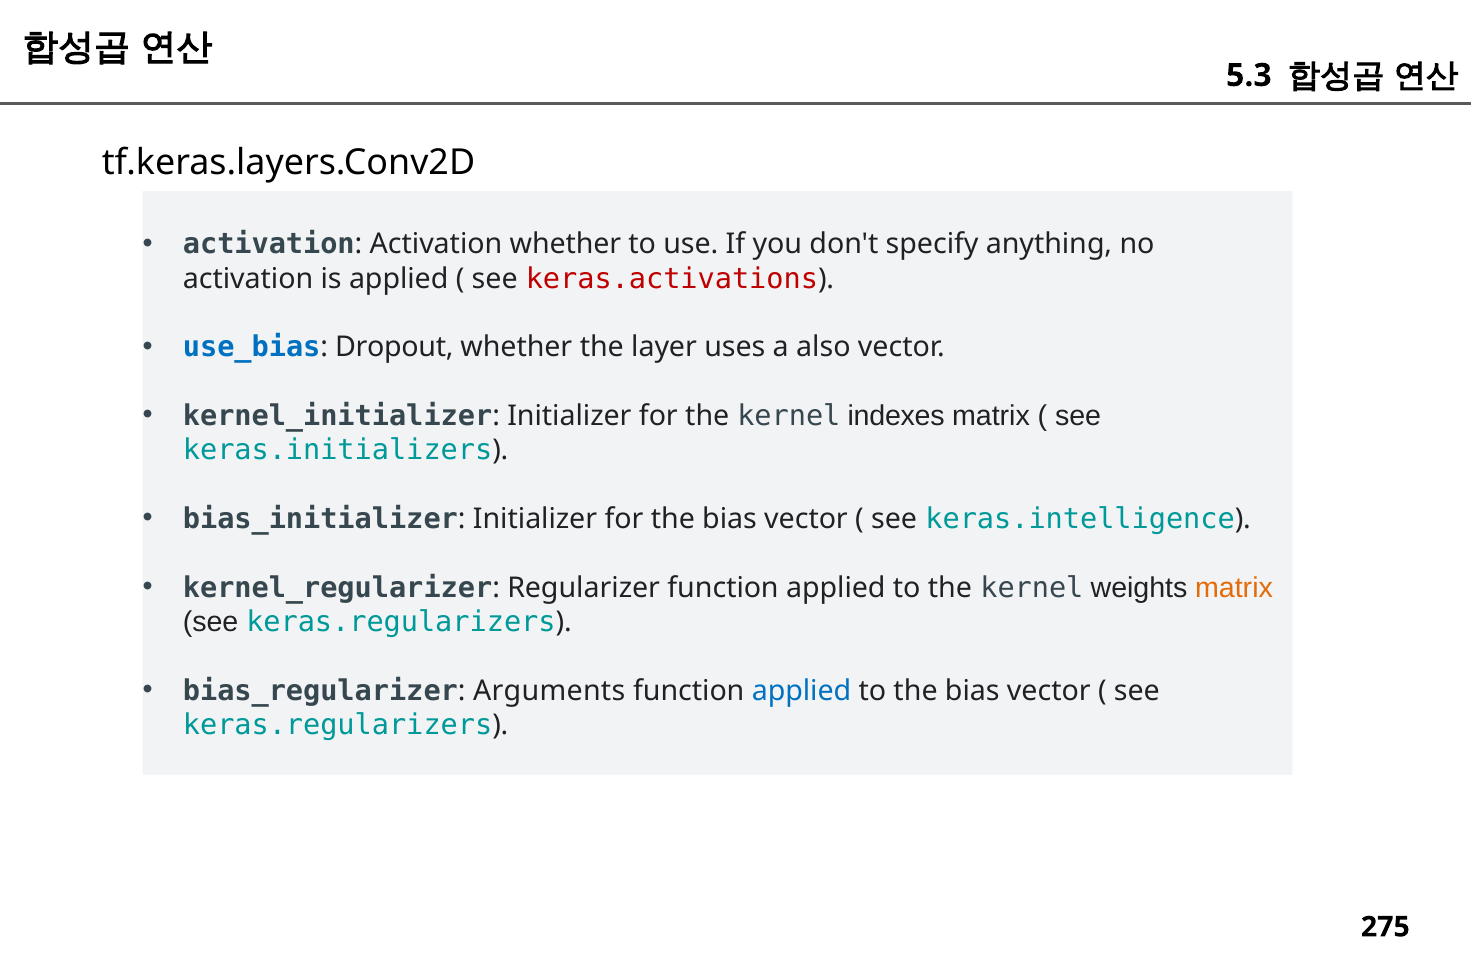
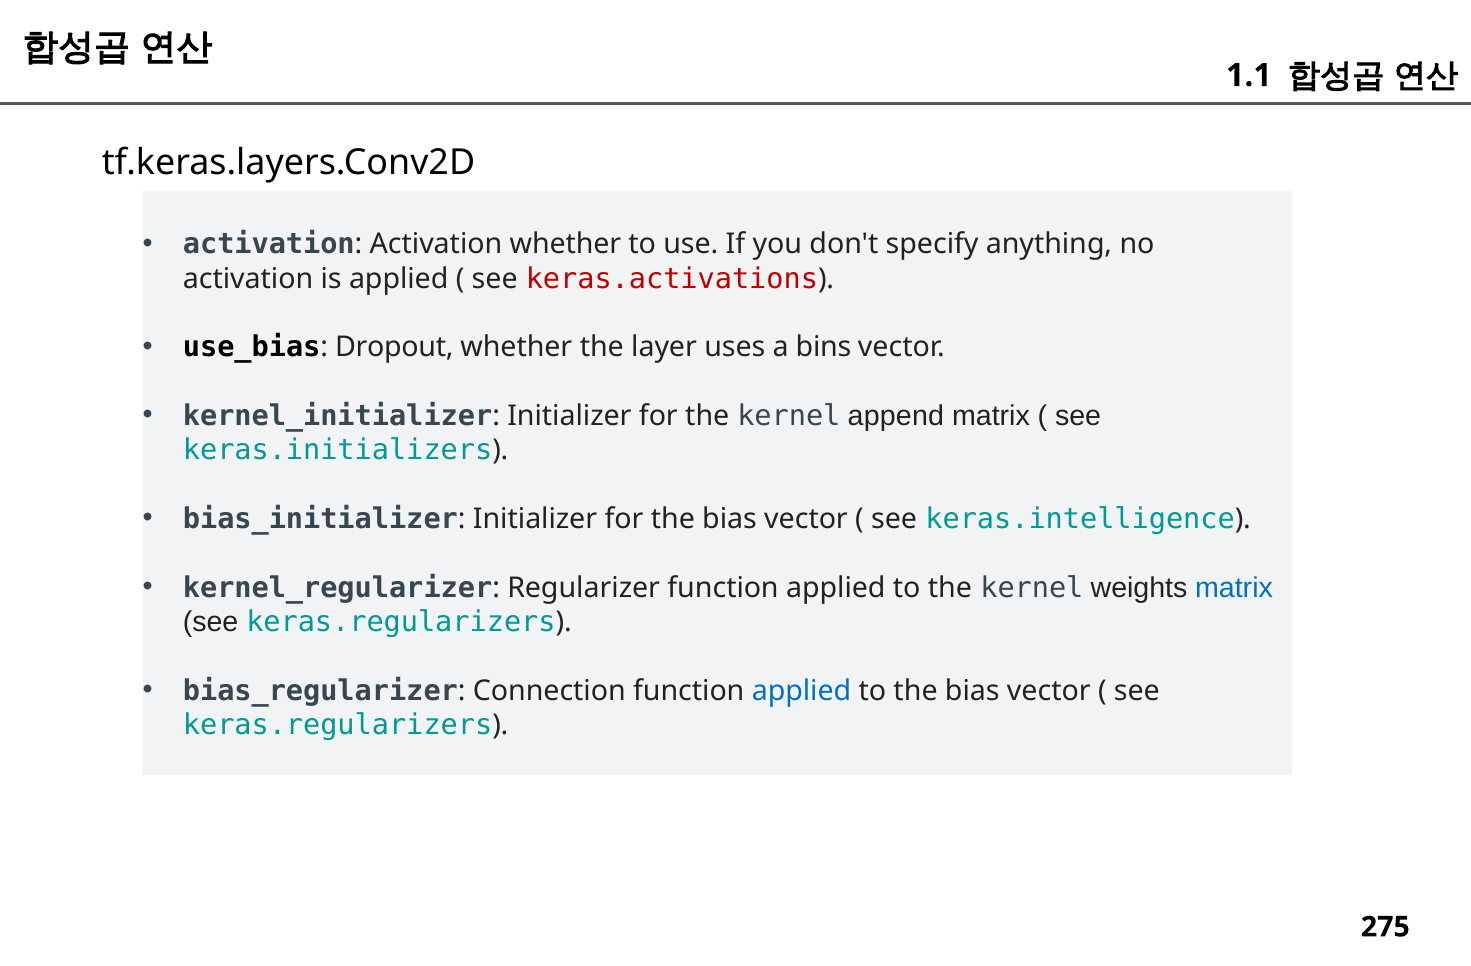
5.3: 5.3 -> 1.1 (1249, 75)
use_bias colour: blue -> black (252, 348)
also: also -> bins (823, 348)
indexes: indexes -> append (896, 416)
matrix colour: orange -> blue (1234, 588)
Arguments: Arguments -> Connection (549, 691)
